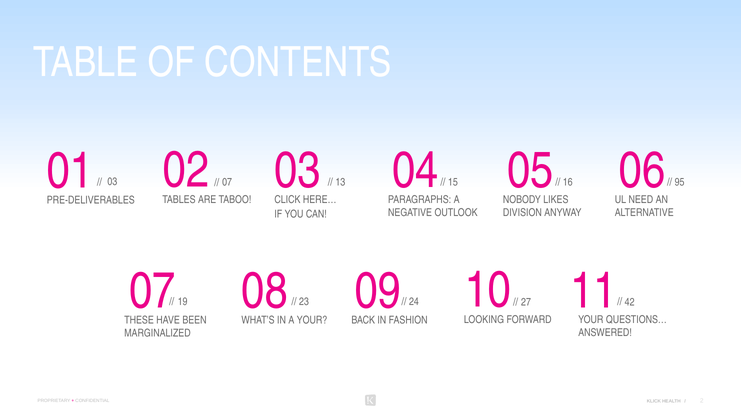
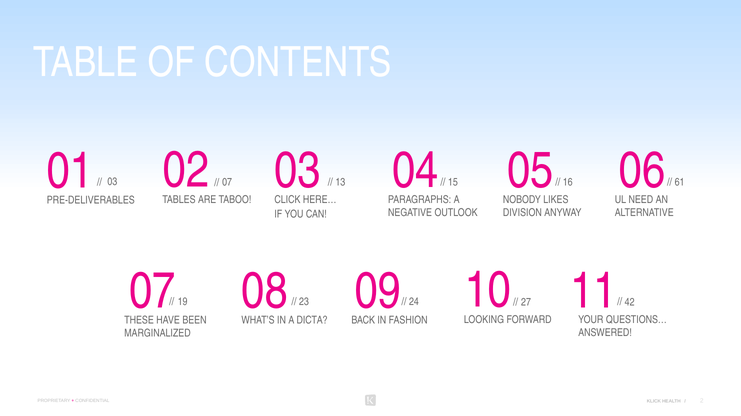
95: 95 -> 61 (680, 183)
A YOUR: YOUR -> DICTA (312, 321)
